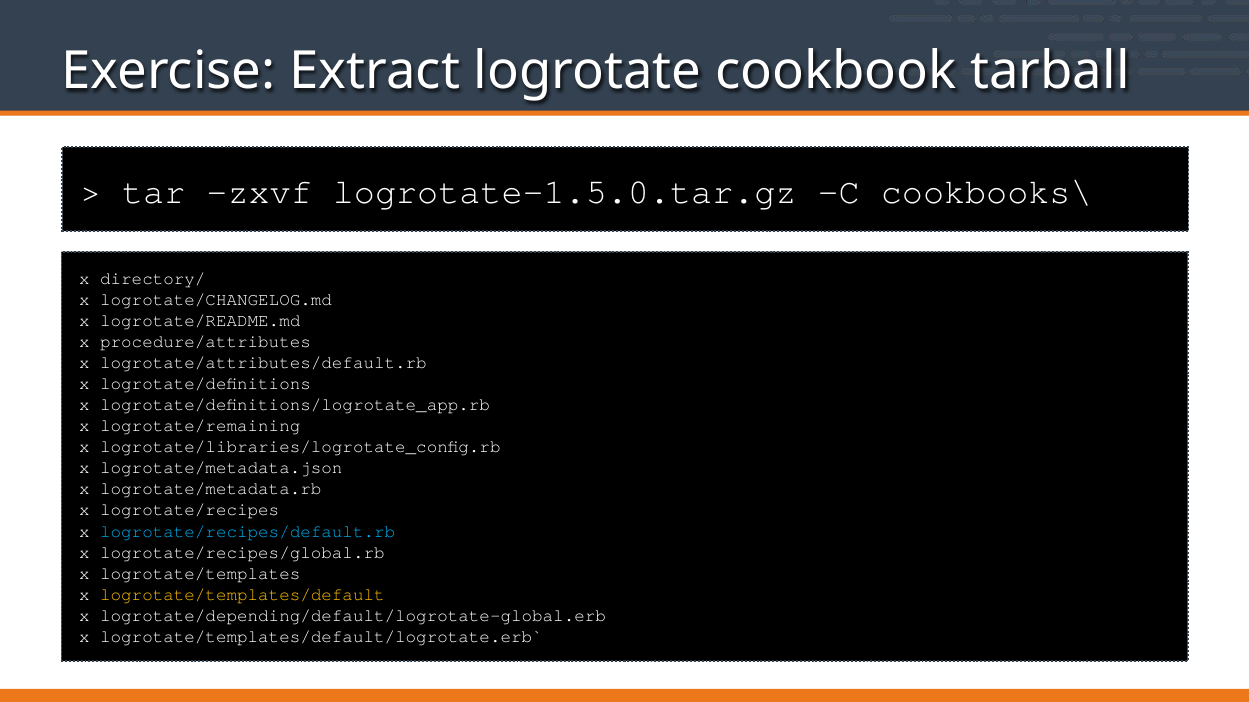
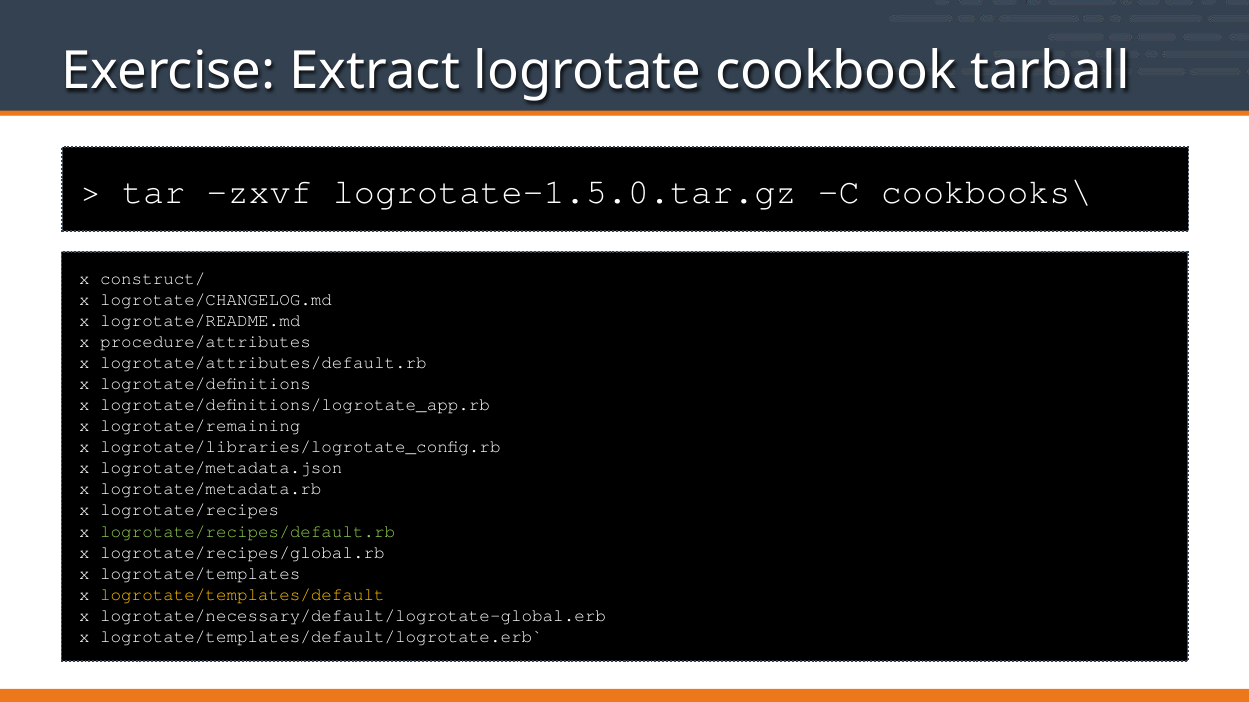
directory/: directory/ -> construct/ (153, 279)
logrotate/recipes/default.rb colour: light blue -> light green (248, 532)
logrotate/depending/default/logrotate-global.erb: logrotate/depending/default/logrotate-global.erb -> logrotate/necessary/default/logrotate-global.erb (353, 616)
